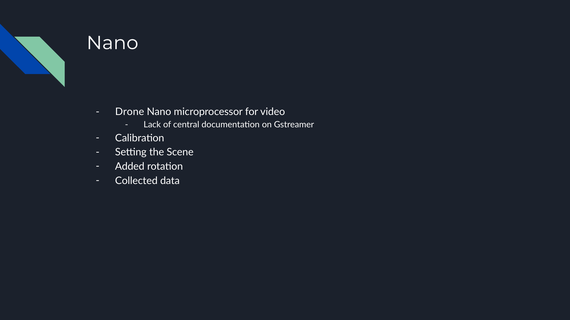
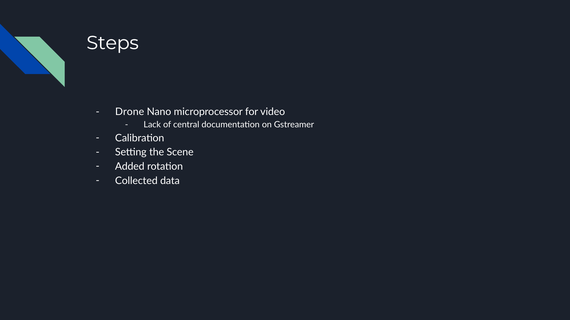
Nano: Nano -> Steps (113, 43)
